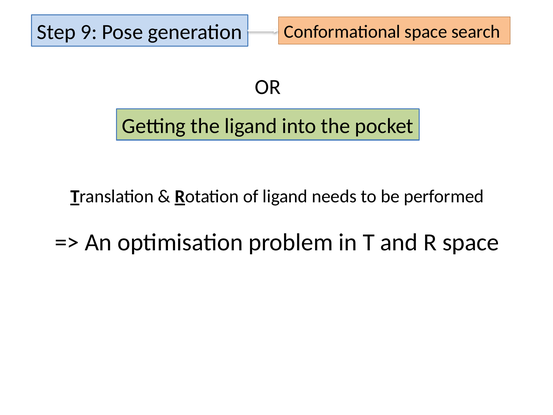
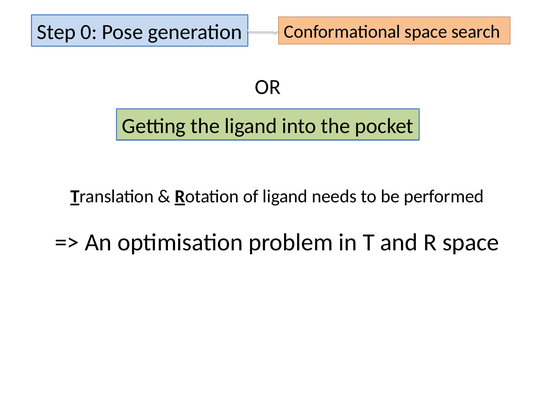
9: 9 -> 0 (89, 32)
